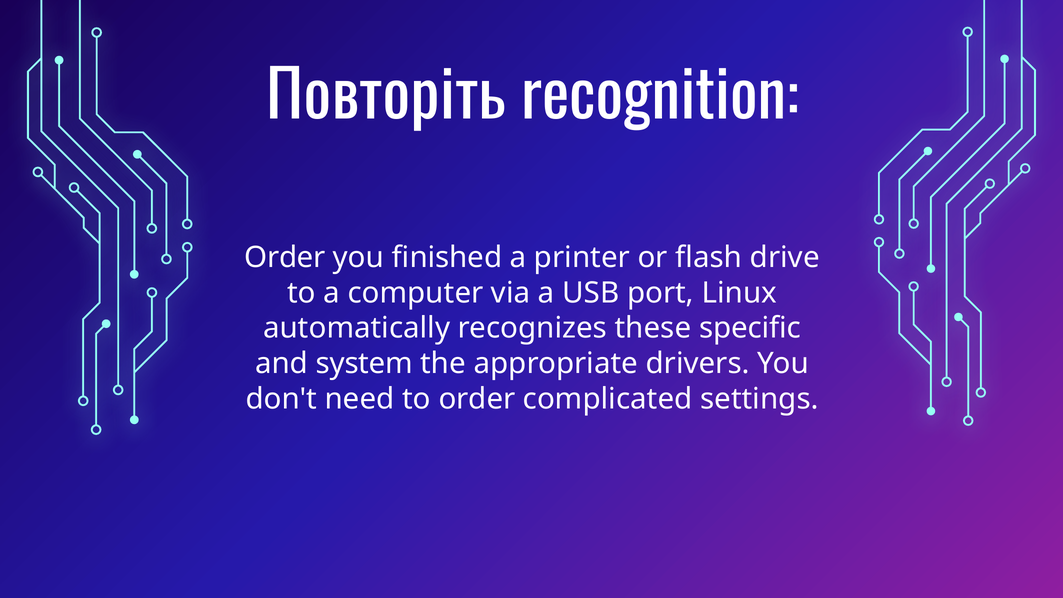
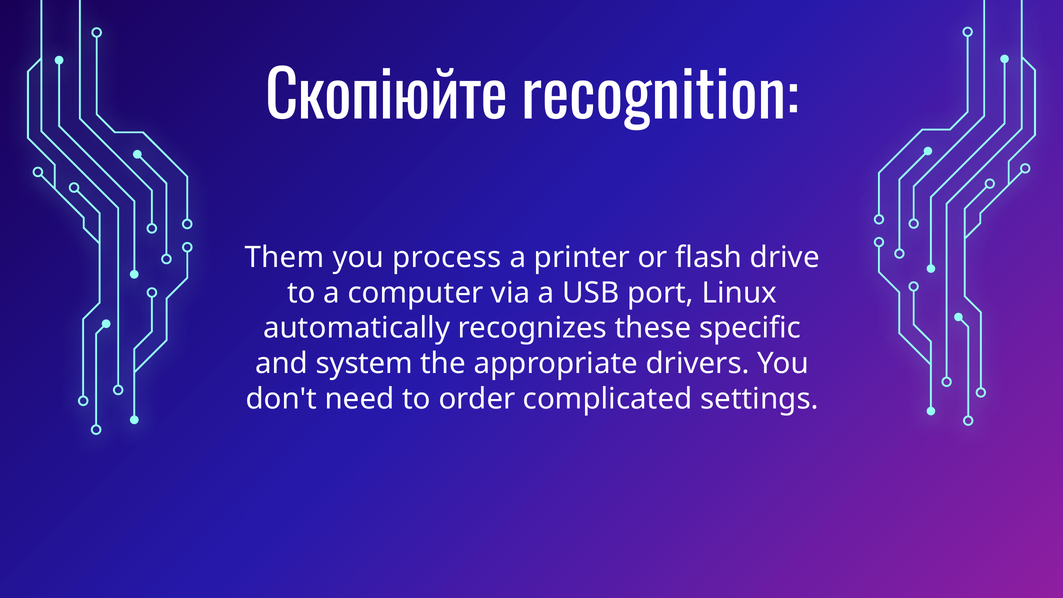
Повторіть: Повторіть -> Скопіюйте (387, 97)
Order: Order -> Them (285, 257)
finished: finished -> process (447, 257)
